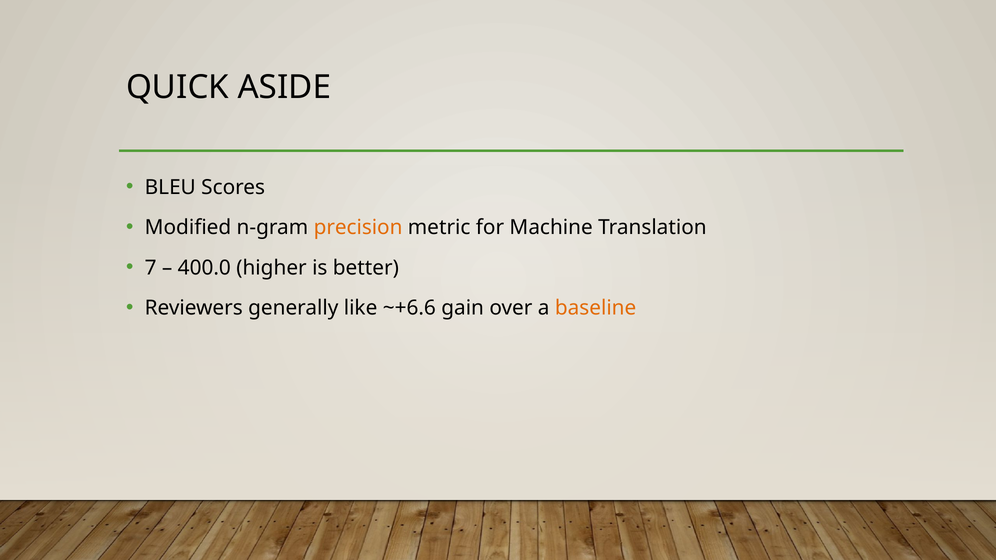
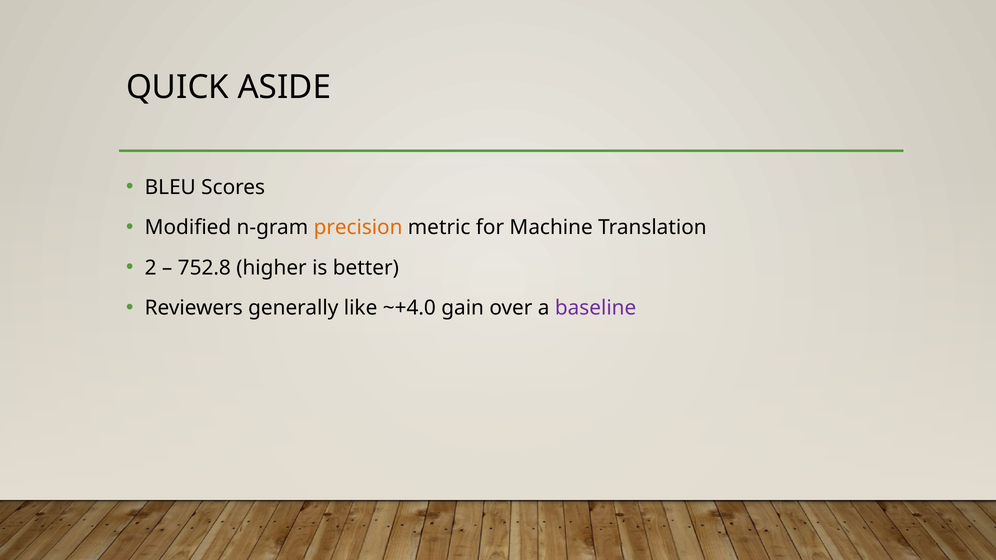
7: 7 -> 2 (151, 268)
400.0: 400.0 -> 752.8 (204, 268)
~+6.6: ~+6.6 -> ~+4.0 (409, 308)
baseline colour: orange -> purple (596, 308)
